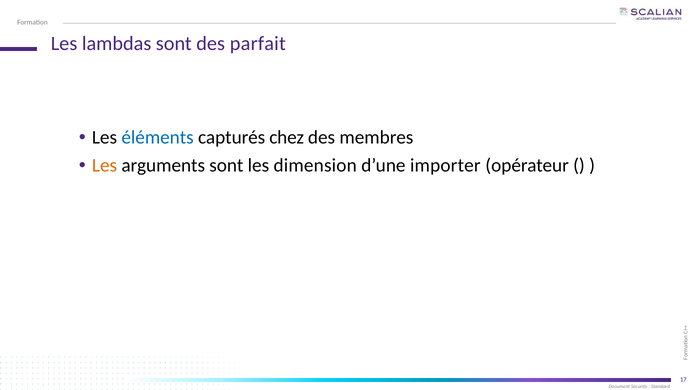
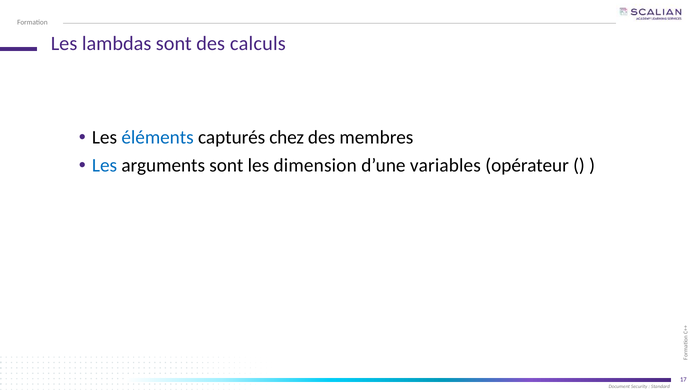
parfait: parfait -> calculs (258, 43)
Les colour: orange -> blue (105, 166)
importer: importer -> variables (445, 166)
